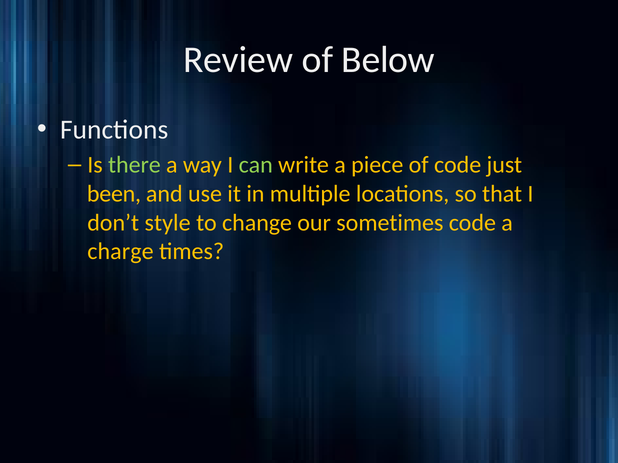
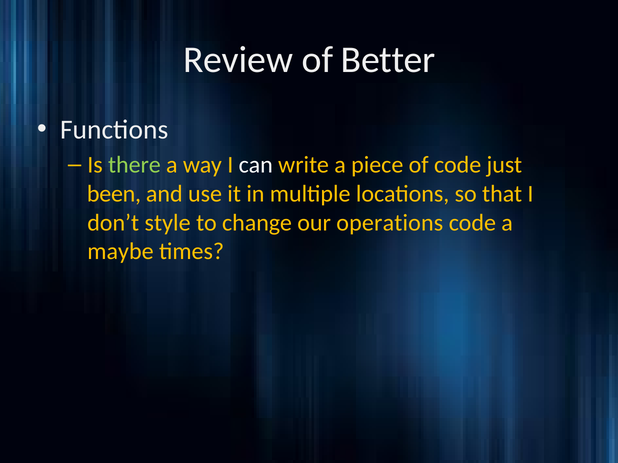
Below: Below -> Better (388, 60)
can colour: light green -> white (256, 165)
sometimes: sometimes -> operations (390, 223)
charge: charge -> maybe (120, 252)
